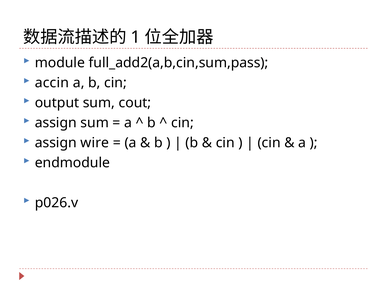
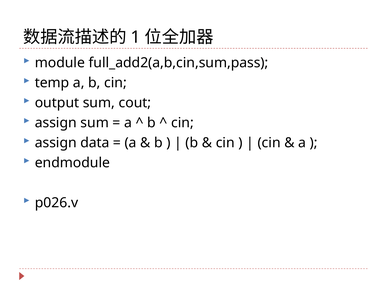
accin: accin -> temp (52, 83)
wire: wire -> data (95, 143)
